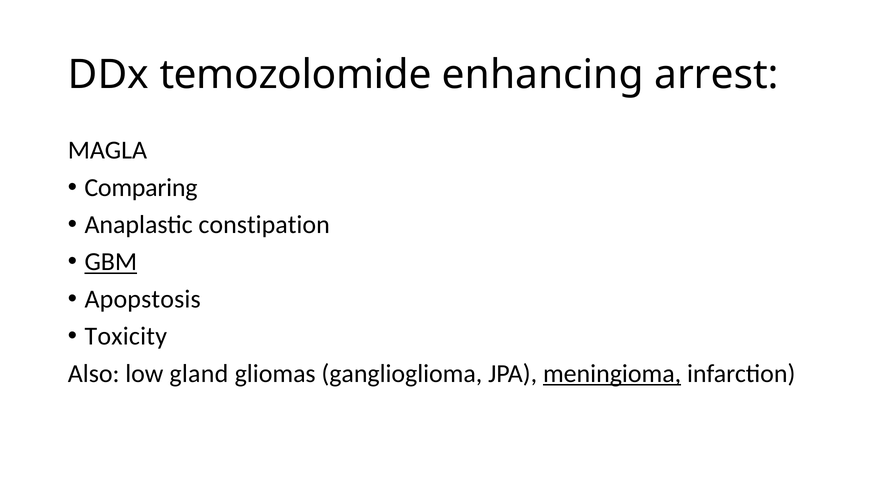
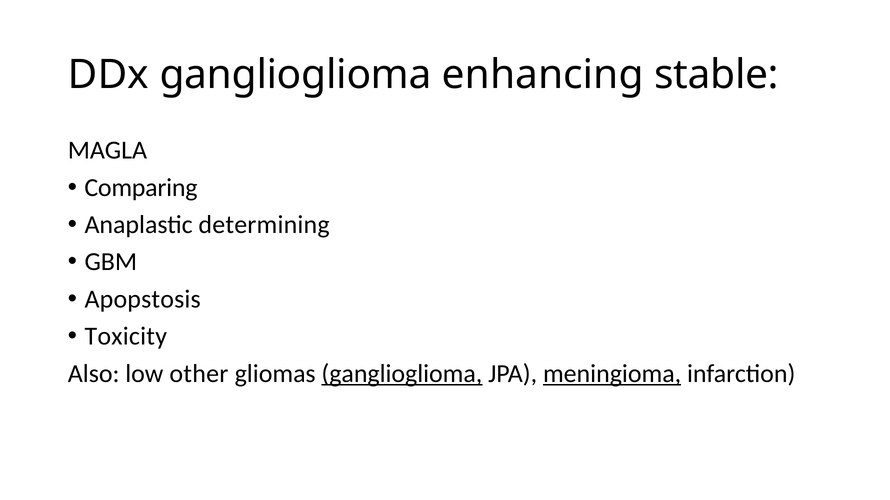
DDx temozolomide: temozolomide -> ganglioglioma (296, 75)
arrest: arrest -> stable (717, 75)
constipation: constipation -> determining (264, 225)
GBM underline: present -> none (111, 262)
gland: gland -> other (199, 374)
ganglioglioma underline: none -> present (402, 374)
